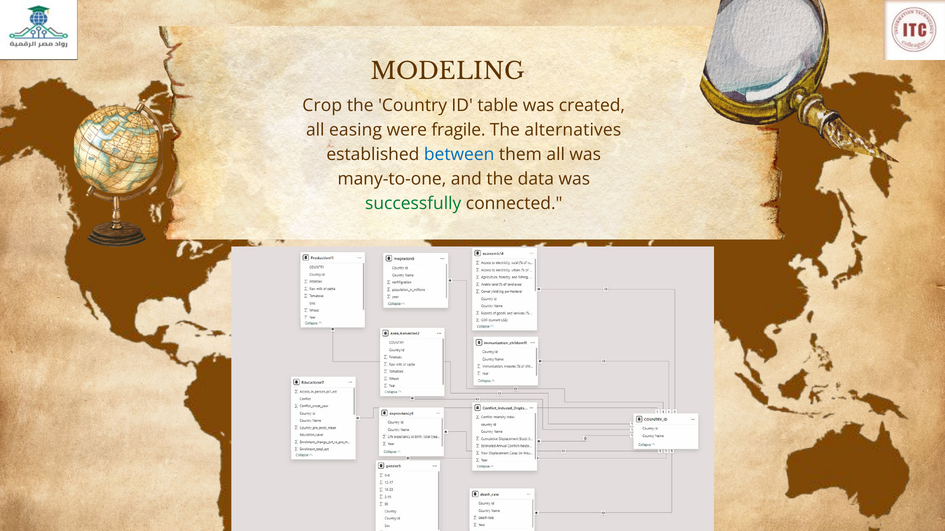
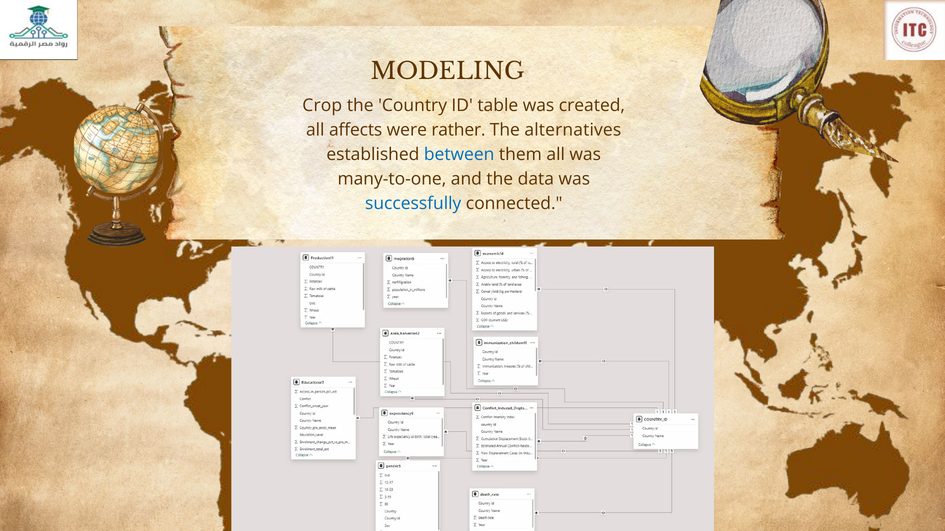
easing: easing -> affects (356, 130)
fragile: fragile -> rather (458, 130)
successfully colour: green -> blue (413, 203)
